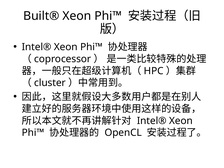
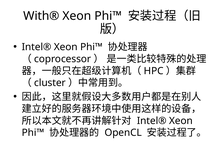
Built®: Built® -> With® (41, 16)
